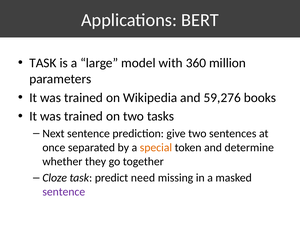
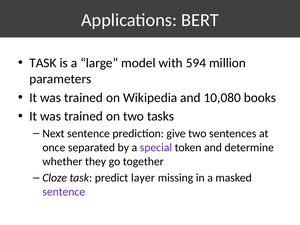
360: 360 -> 594 (196, 63)
59,276: 59,276 -> 10,080 (222, 98)
special colour: orange -> purple (156, 148)
need: need -> layer (143, 178)
